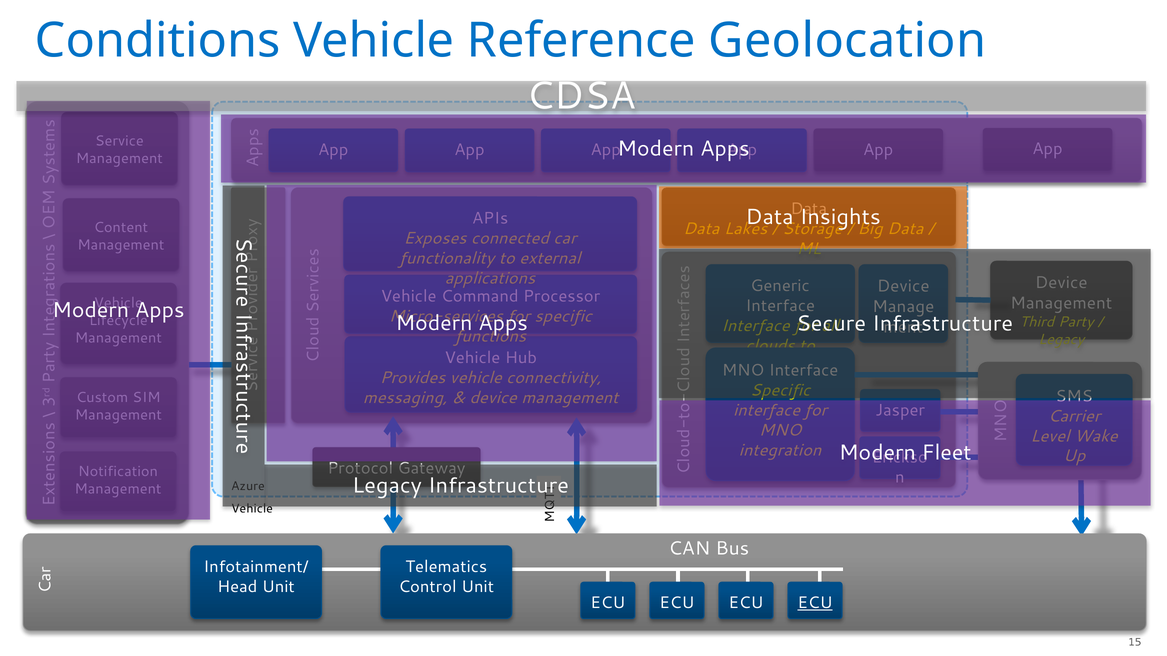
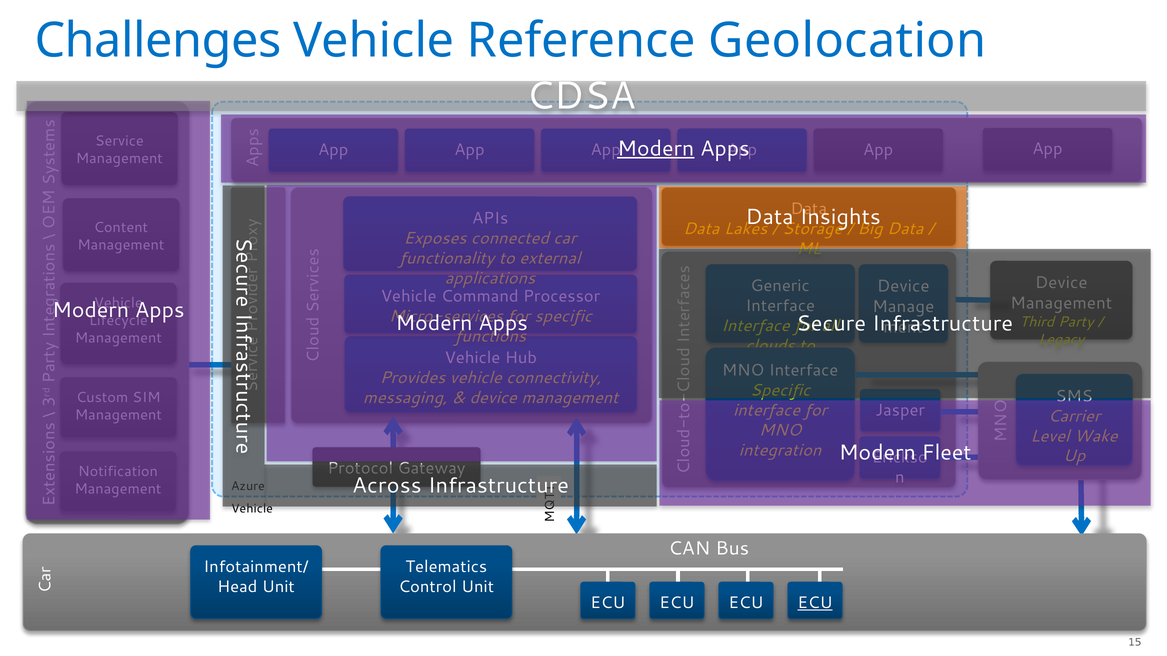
Conditions: Conditions -> Challenges (158, 41)
Modern underline: none -> present (656, 149)
Legacy: Legacy -> Across (387, 486)
